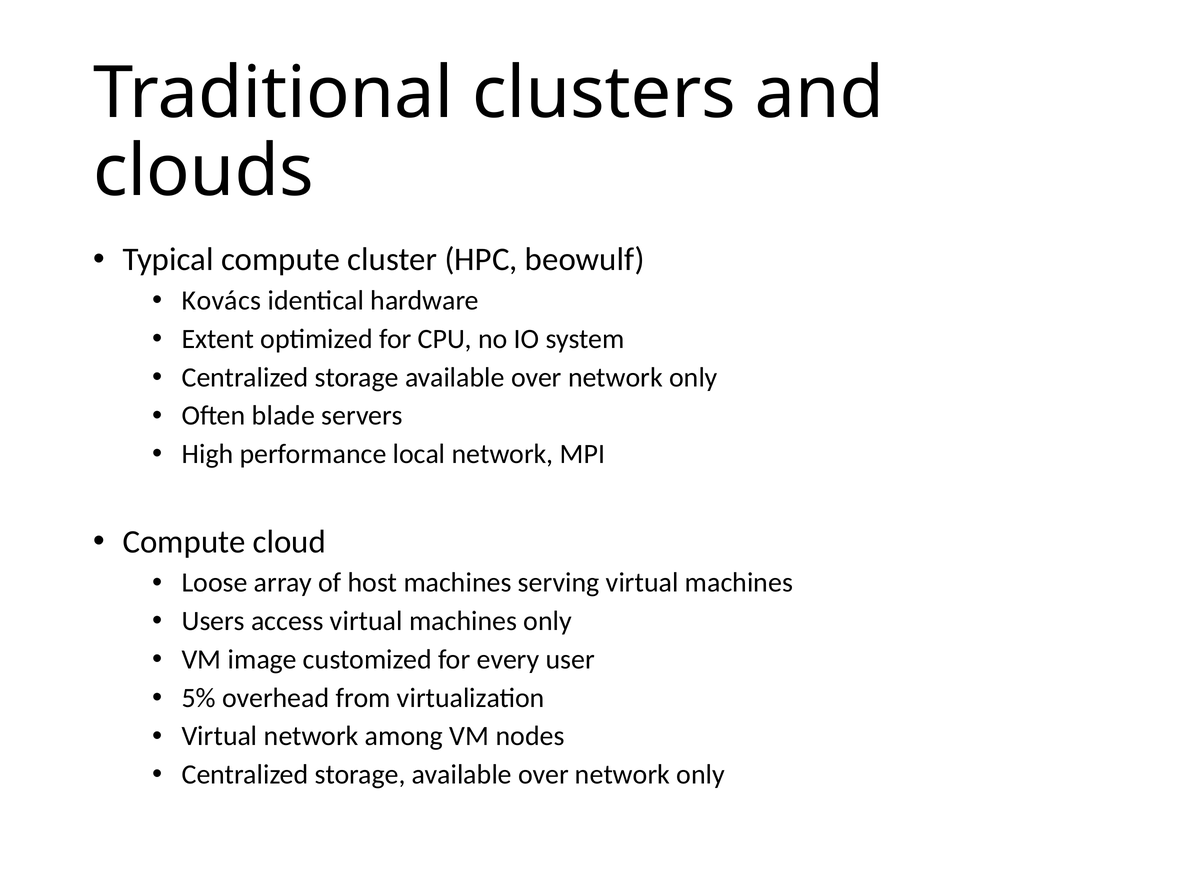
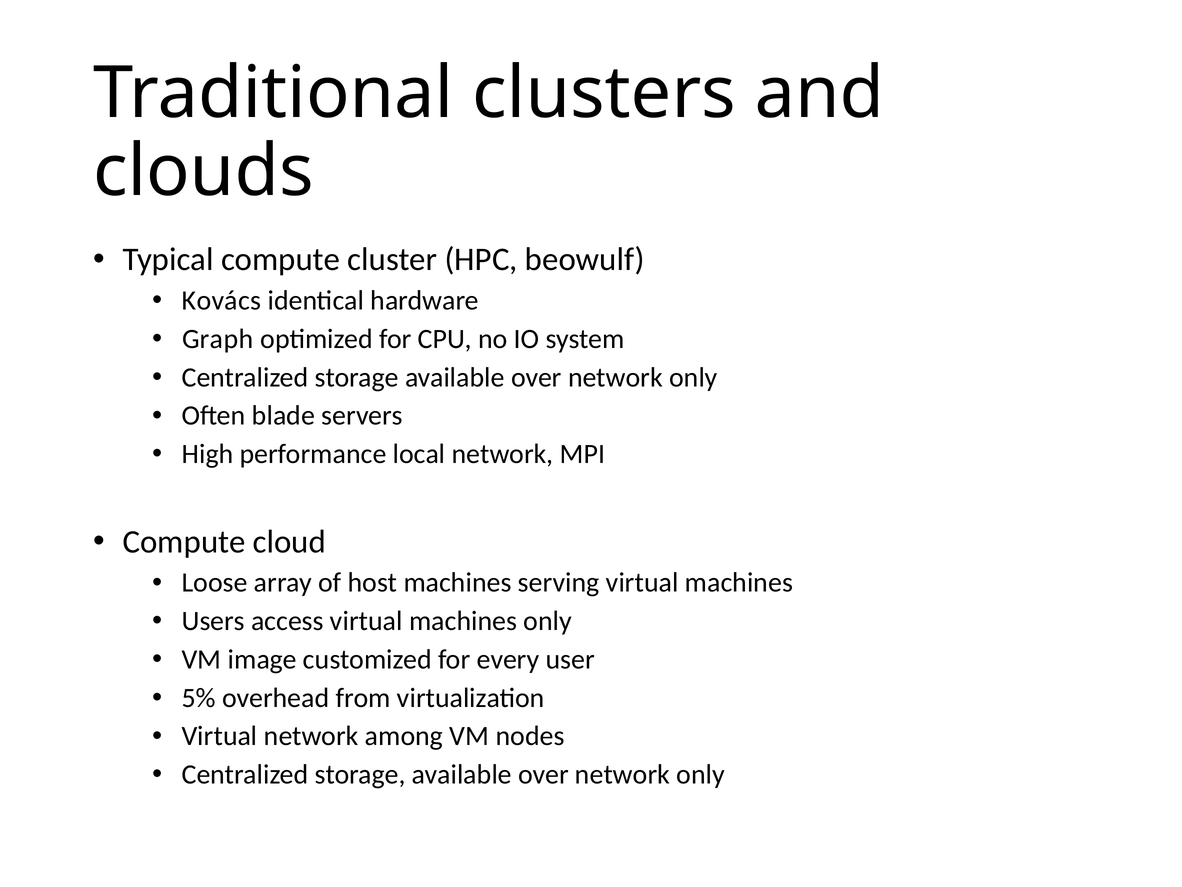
Extent: Extent -> Graph (218, 339)
